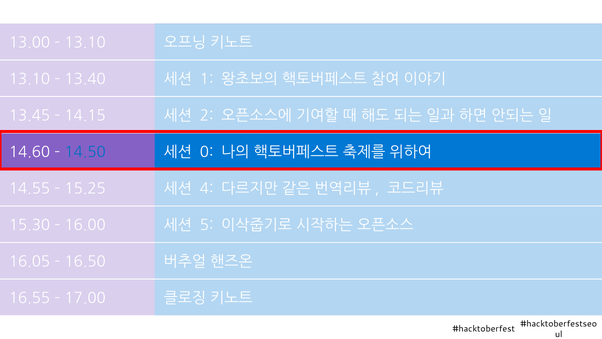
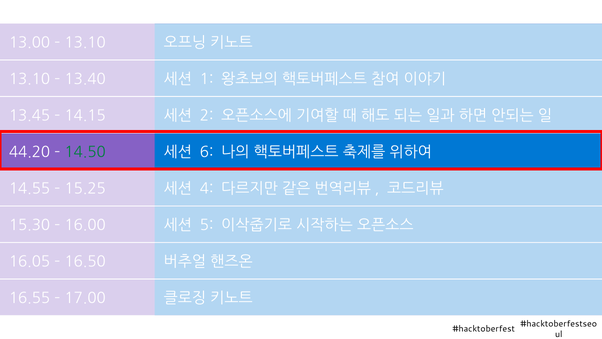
14.60: 14.60 -> 44.20 (30, 152)
14.50 colour: blue -> green (85, 152)
0: 0 -> 6 (207, 152)
